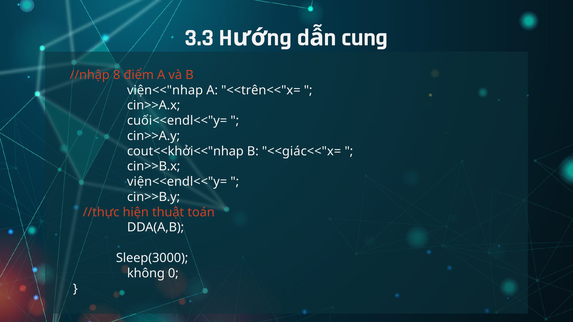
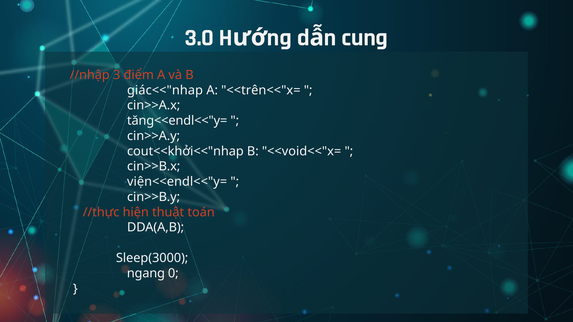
3.3: 3.3 -> 3.0 (199, 38)
8: 8 -> 3 (117, 75)
viện<<"nhap: viện<<"nhap -> giác<<"nhap (165, 90)
cuối<<endl<<"y=: cuối<<endl<<"y= -> tăng<<endl<<"y= (177, 121)
<<giác<<"x=: <<giác<<"x= -> <<void<<"x= (302, 151)
không: không -> ngang (146, 274)
